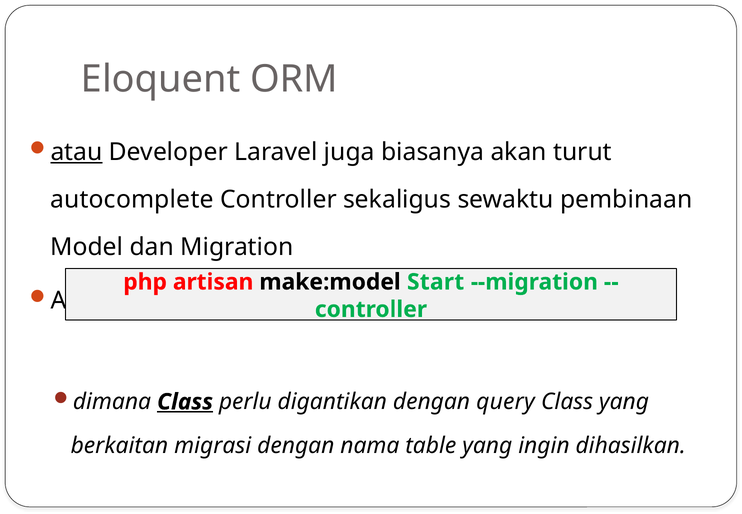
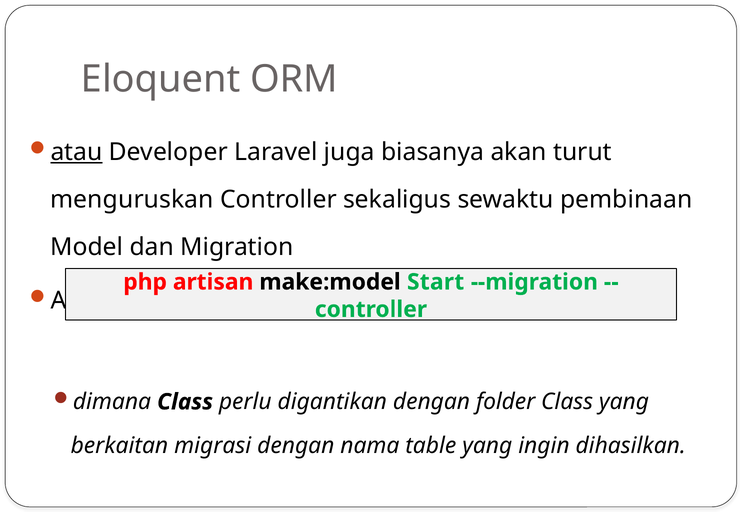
autocomplete: autocomplete -> menguruskan (132, 200)
Class underline: present -> none (185, 402)
query: query -> folder (506, 402)
